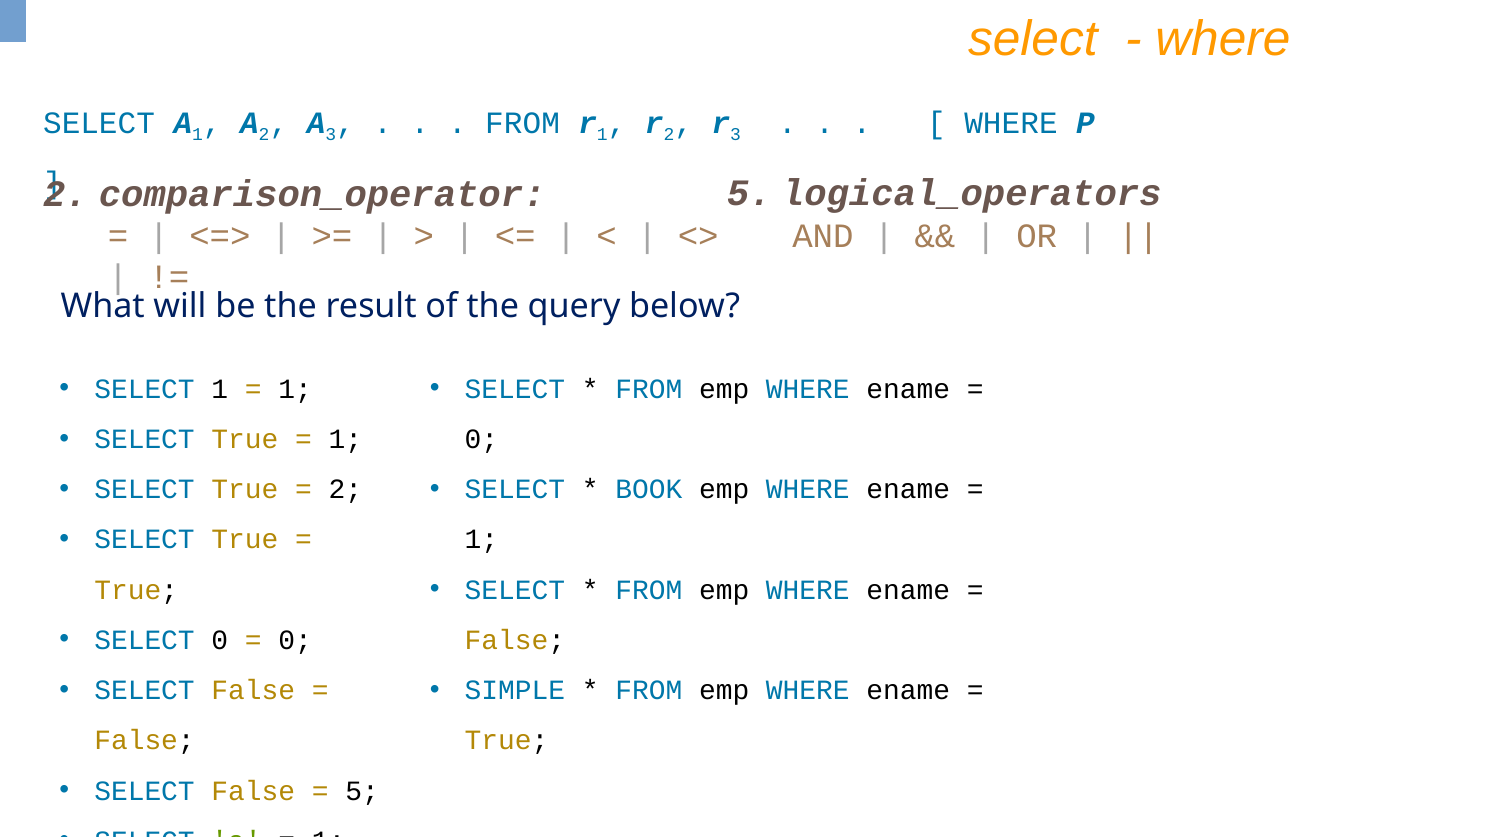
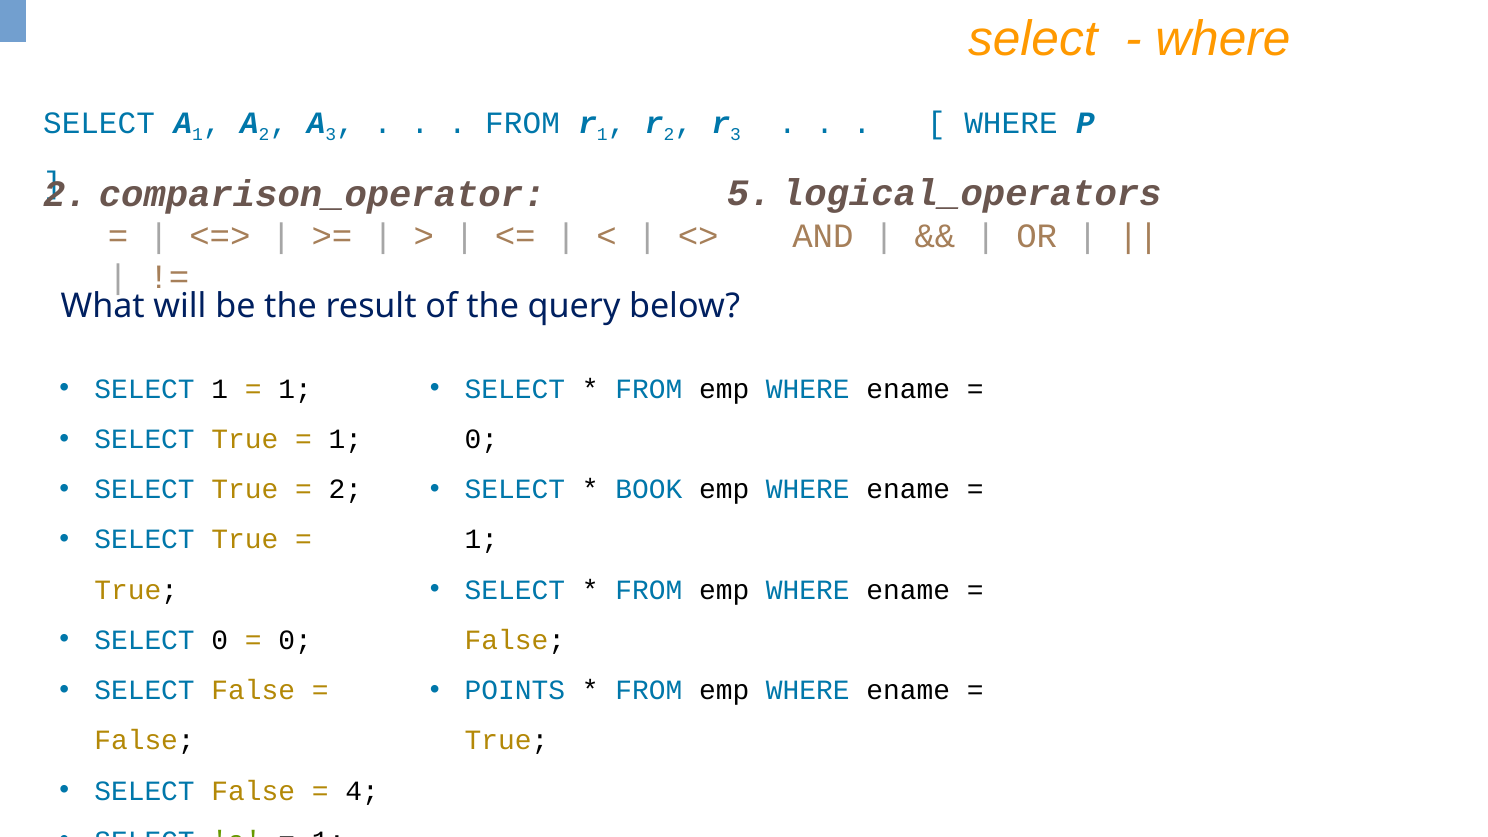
SIMPLE: SIMPLE -> POINTS (515, 690)
5: 5 -> 4 (362, 791)
